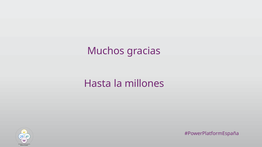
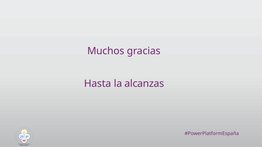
millones: millones -> alcanzas (144, 84)
